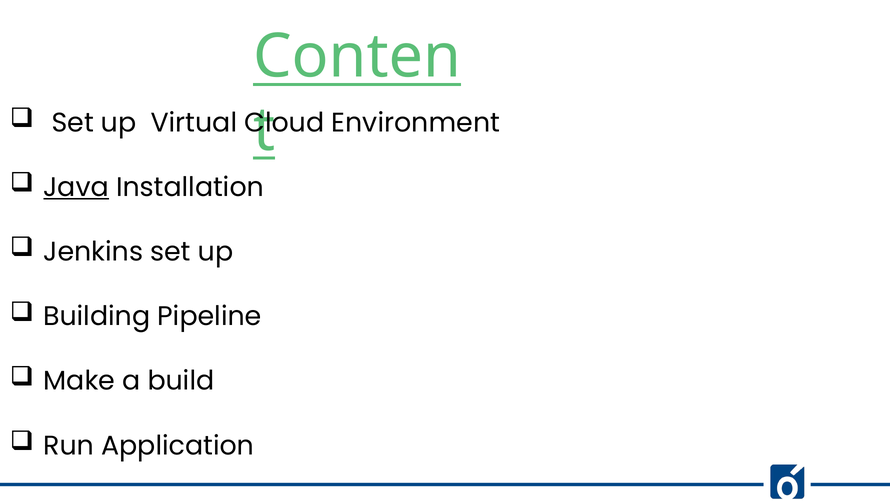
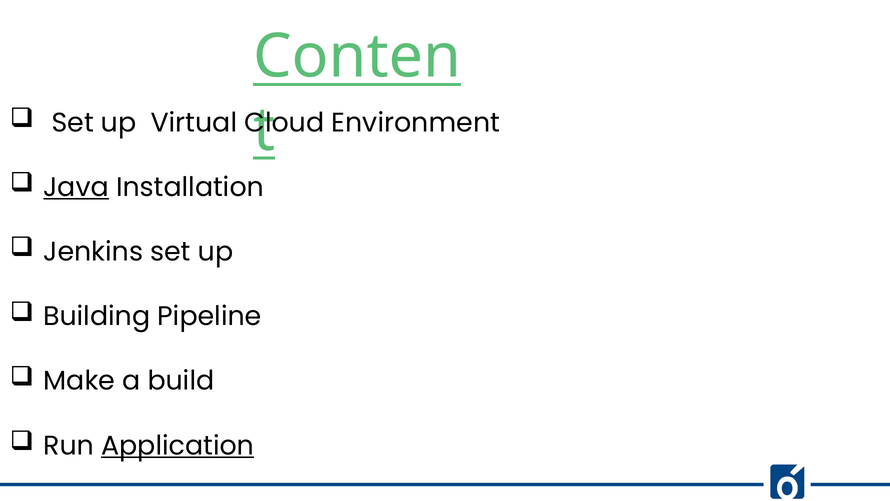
Application underline: none -> present (178, 445)
